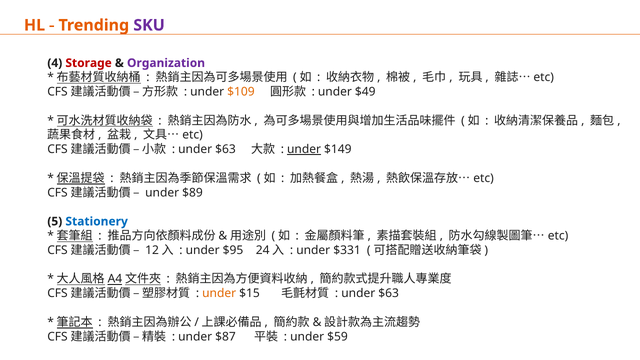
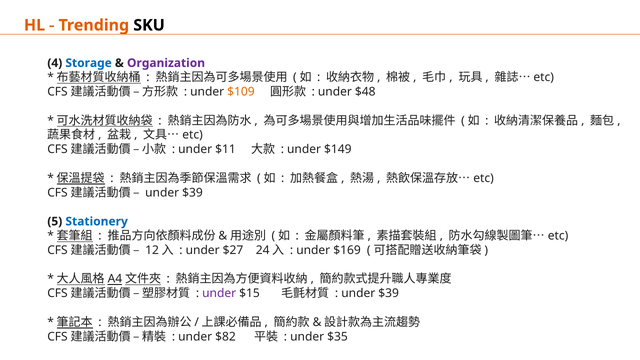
SKU colour: purple -> black (149, 25)
Storage colour: red -> blue (89, 63)
$49: $49 -> $48 (365, 92)
$63: $63 -> $11 (226, 149)
under underline: present -> none (304, 149)
$89: $89 -> $39 (193, 193)
$95: $95 -> $27 (233, 250)
$331: $331 -> $169 (347, 250)
under colour: orange -> purple (219, 293)
$63: $63 -> $39 (389, 293)
$87: $87 -> $82 (226, 337)
$59: $59 -> $35 (337, 337)
